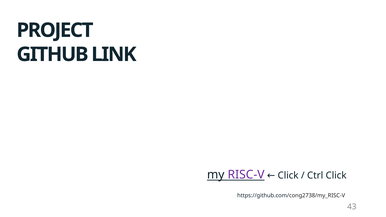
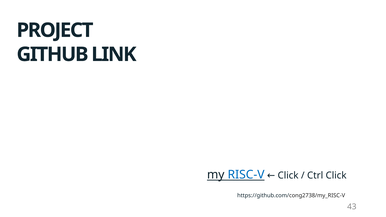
RISC-V colour: purple -> blue (246, 175)
